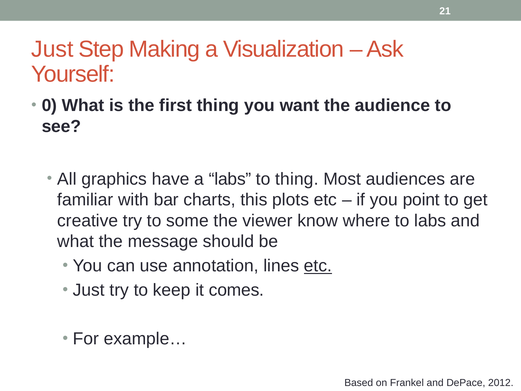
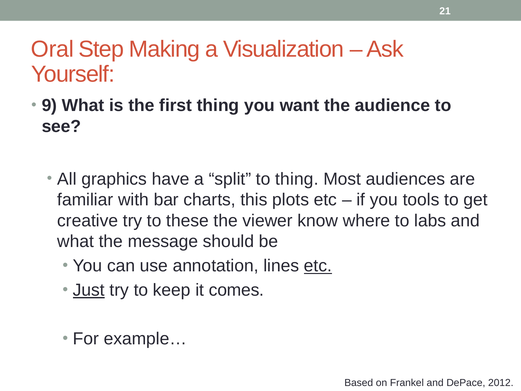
Just: Just -> Oral (52, 49)
0: 0 -> 9 (49, 105)
a labs: labs -> split (230, 179)
point: point -> tools (421, 200)
some: some -> these (187, 221)
Just underline: none -> present (89, 290)
